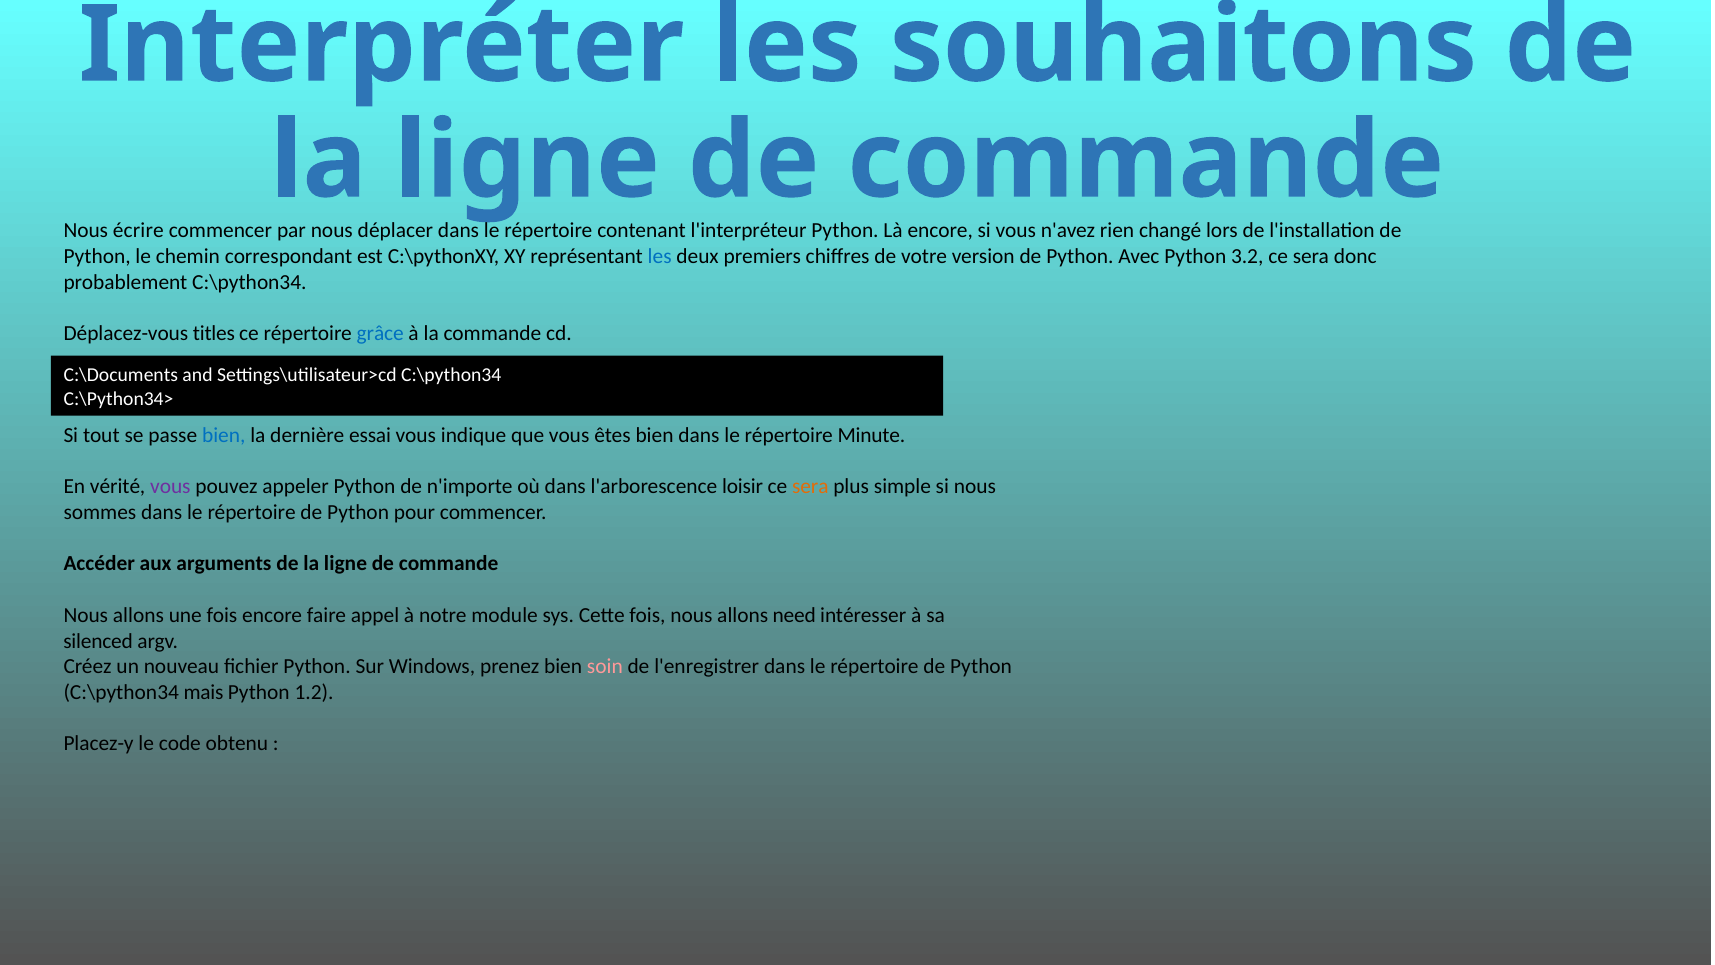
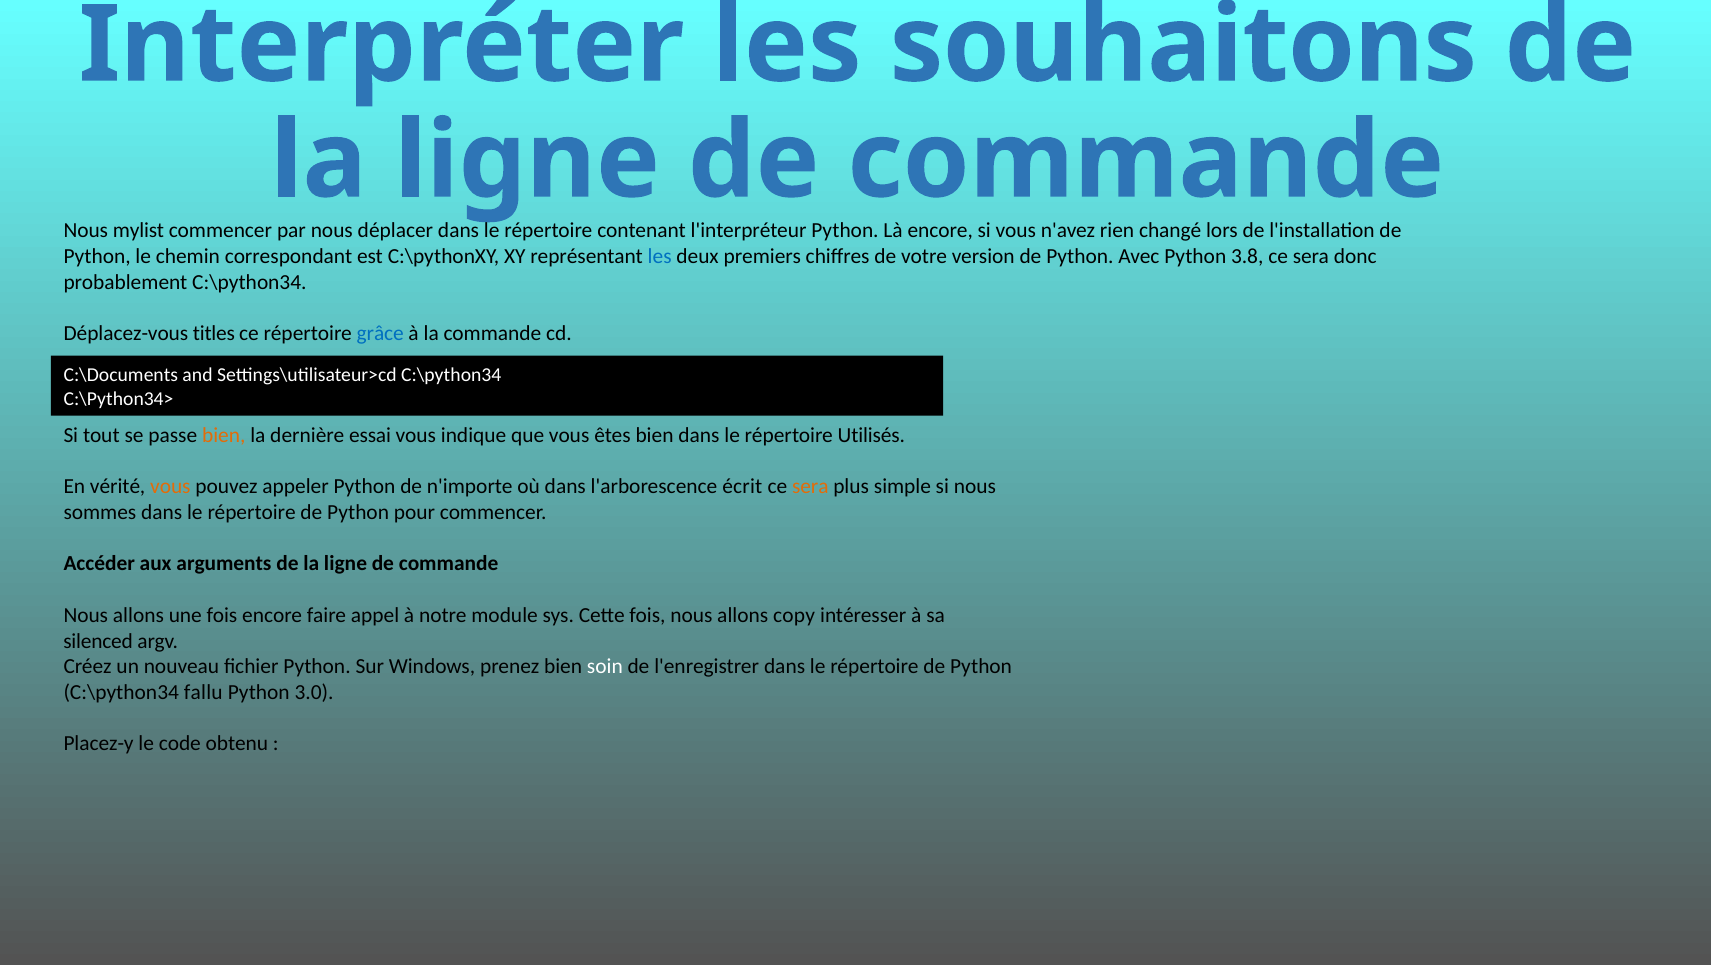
écrire: écrire -> mylist (139, 230)
3.2: 3.2 -> 3.8 (1247, 256)
bien colour: blue -> orange (224, 435)
Minute: Minute -> Utilisés (871, 435)
vous colour: purple -> orange (170, 486)
loisir: loisir -> écrit (742, 486)
need: need -> copy (794, 615)
soin colour: pink -> white (605, 666)
mais: mais -> fallu (203, 692)
1.2: 1.2 -> 3.0 (314, 692)
